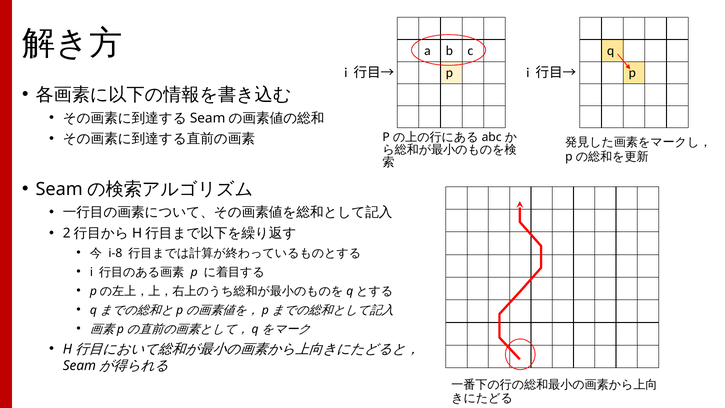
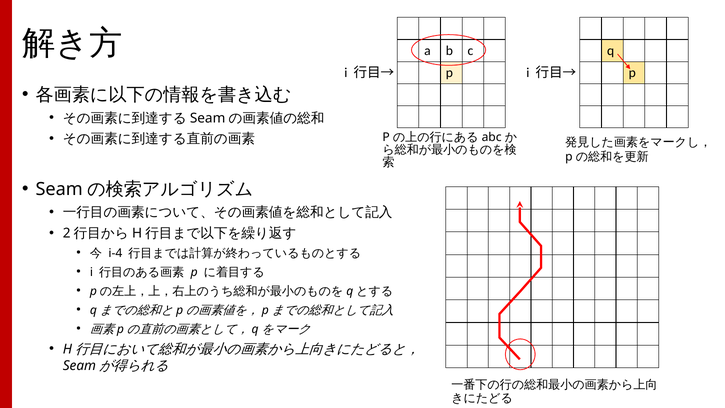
i-8: i-8 -> i-4 (115, 253)
